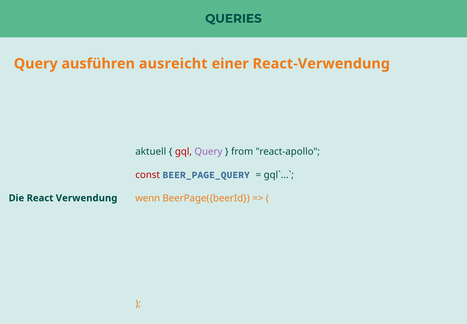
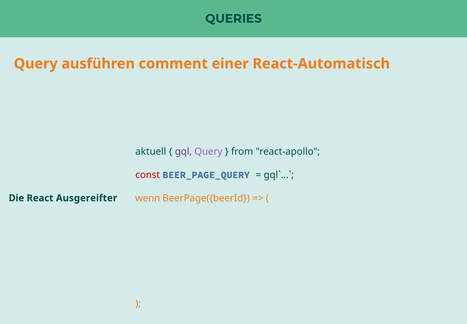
ausreicht: ausreicht -> comment (173, 64)
React-Verwendung: React-Verwendung -> React-Automatisch (321, 64)
gql colour: red -> purple (183, 151)
Verwendung: Verwendung -> Ausgereifter (87, 198)
